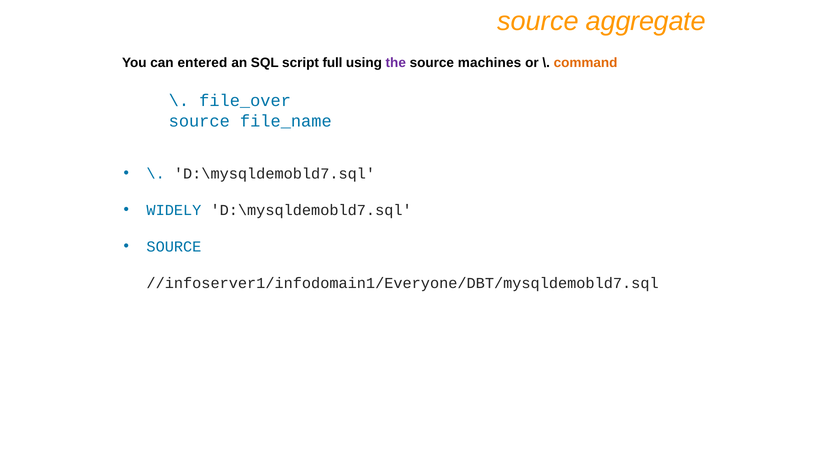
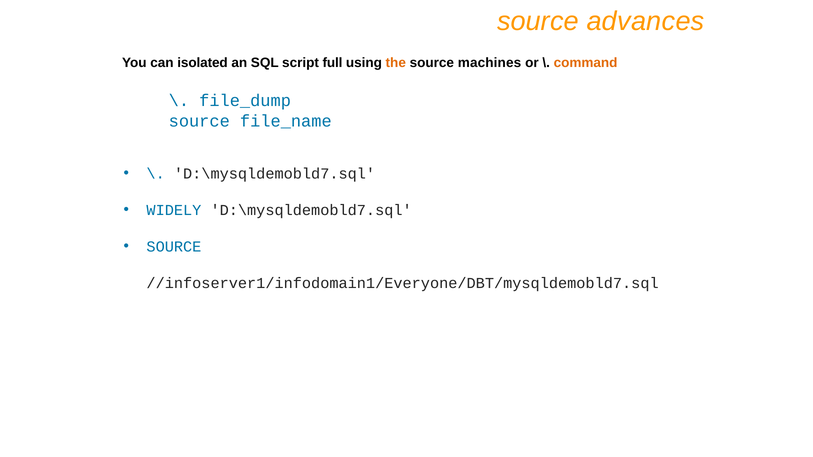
aggregate: aggregate -> advances (646, 21)
entered: entered -> isolated (203, 63)
the colour: purple -> orange (396, 63)
file_over: file_over -> file_dump (245, 101)
